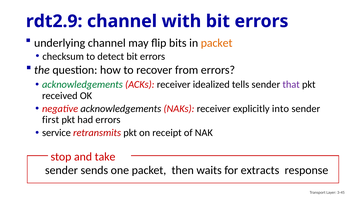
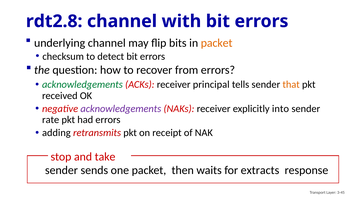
rdt2.9: rdt2.9 -> rdt2.8 (54, 21)
idealized: idealized -> principal (211, 85)
that colour: purple -> orange (291, 85)
acknowledgements colour: black -> purple (121, 109)
first: first -> rate (51, 120)
service: service -> adding (56, 133)
